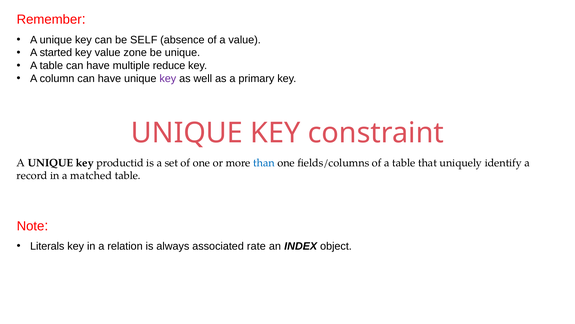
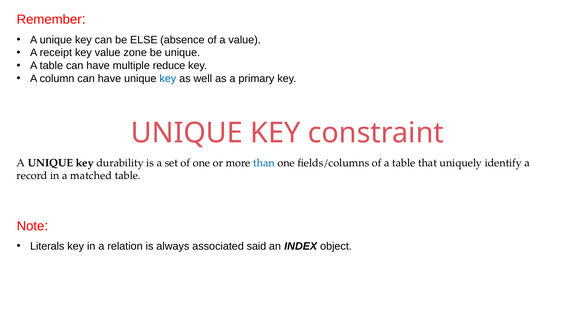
SELF: SELF -> ELSE (144, 40)
started: started -> receipt (56, 53)
key colour: purple -> blue (168, 79)
productid: productid -> durability (120, 163)
rate: rate -> said (256, 246)
